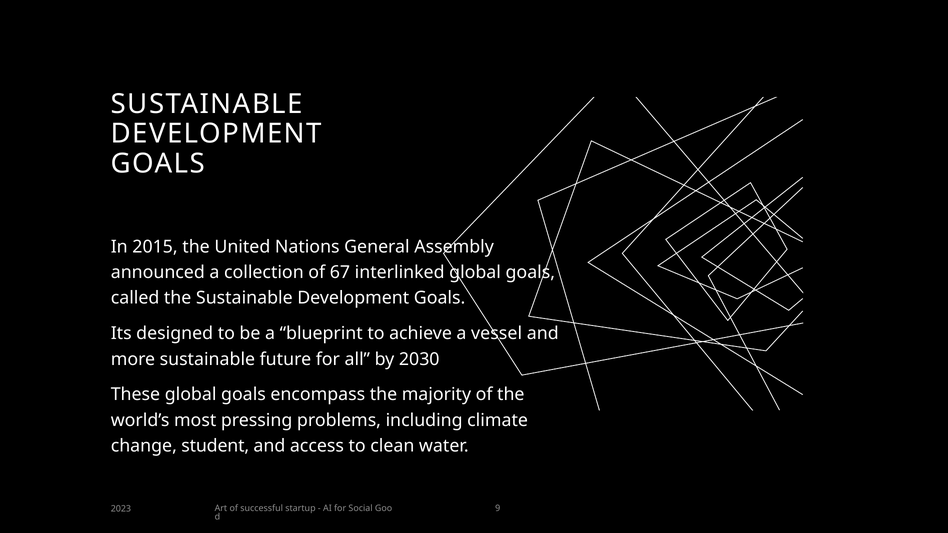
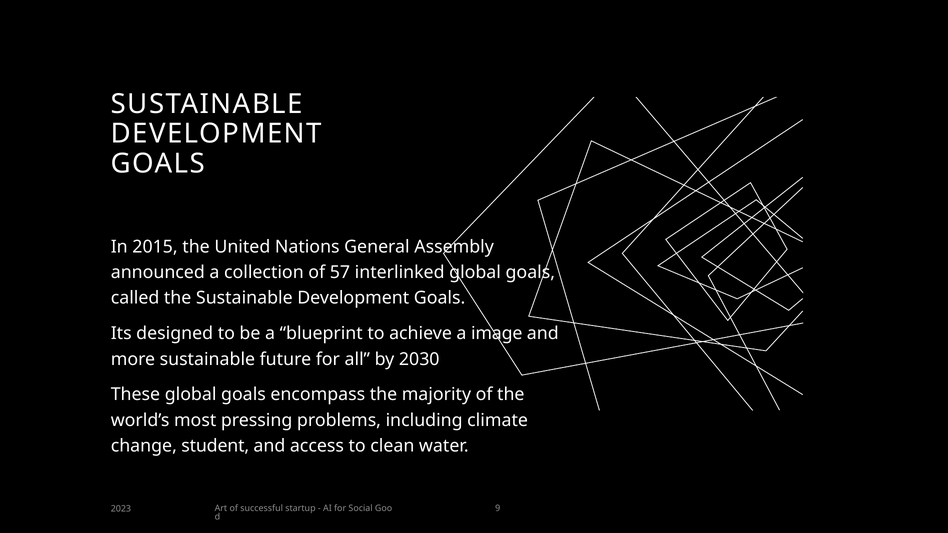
67: 67 -> 57 (340, 273)
vessel: vessel -> image (497, 334)
